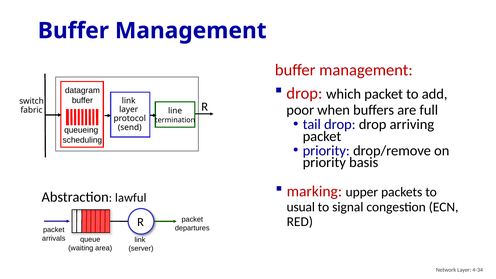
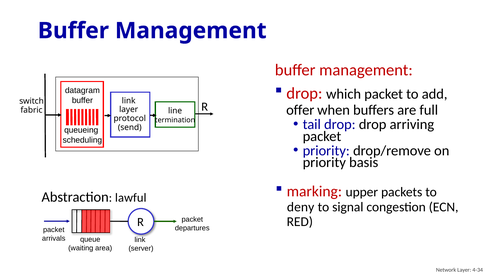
poor: poor -> offer (300, 110)
usual: usual -> deny (301, 207)
